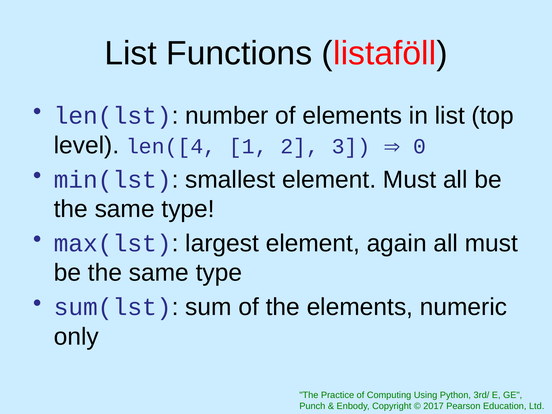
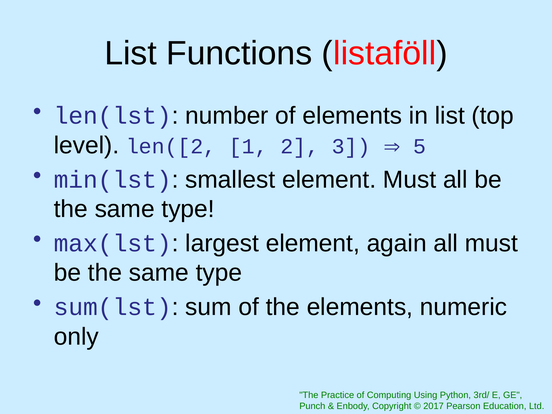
len([4: len([4 -> len([2 (171, 146)
0: 0 -> 5 (420, 146)
